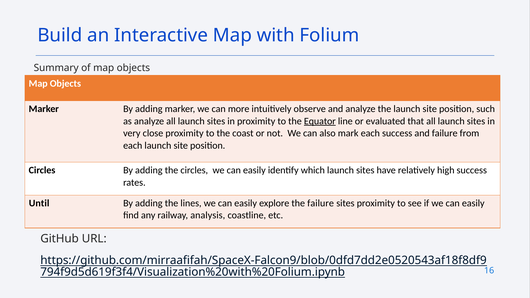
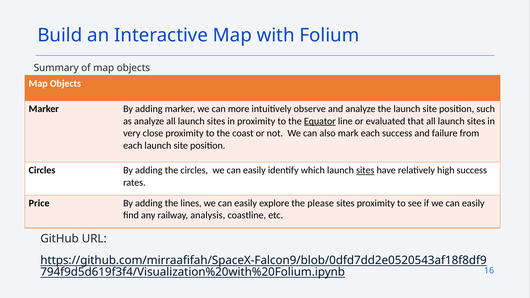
sites underline: none -> present (365, 170)
Until: Until -> Price (39, 203)
the failure: failure -> please (321, 203)
